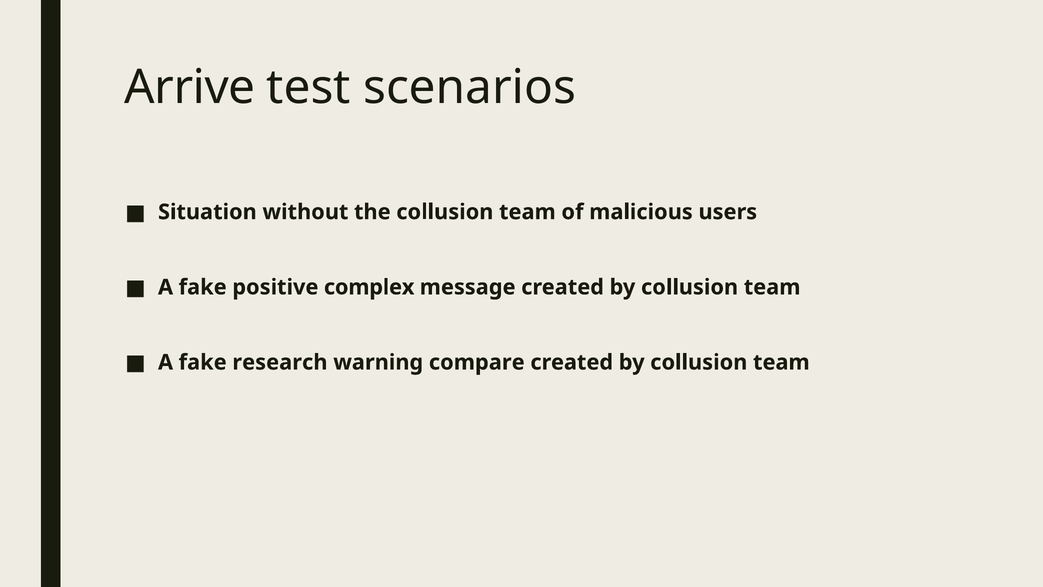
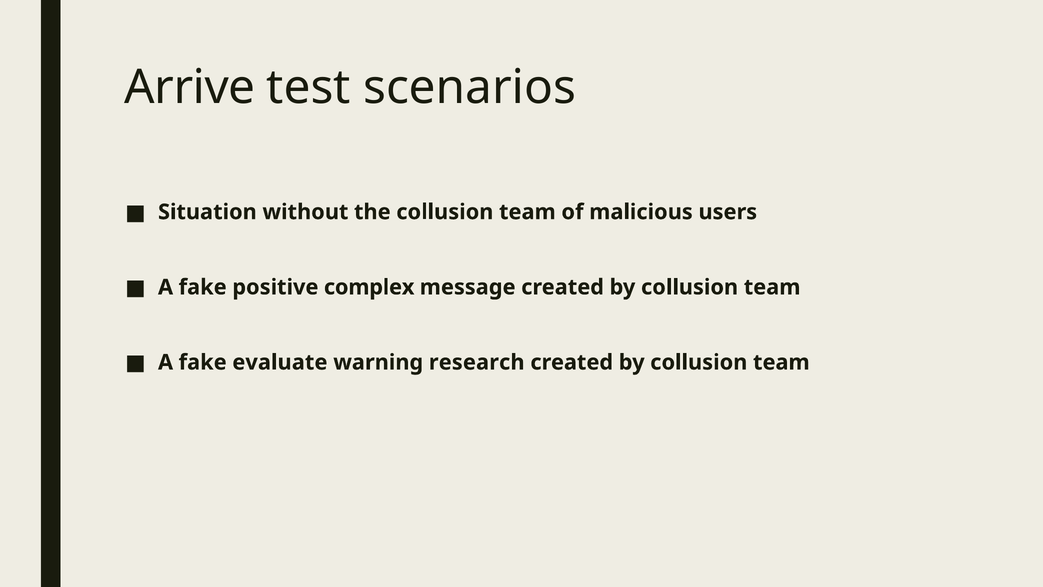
research: research -> evaluate (280, 362)
compare: compare -> research (477, 362)
